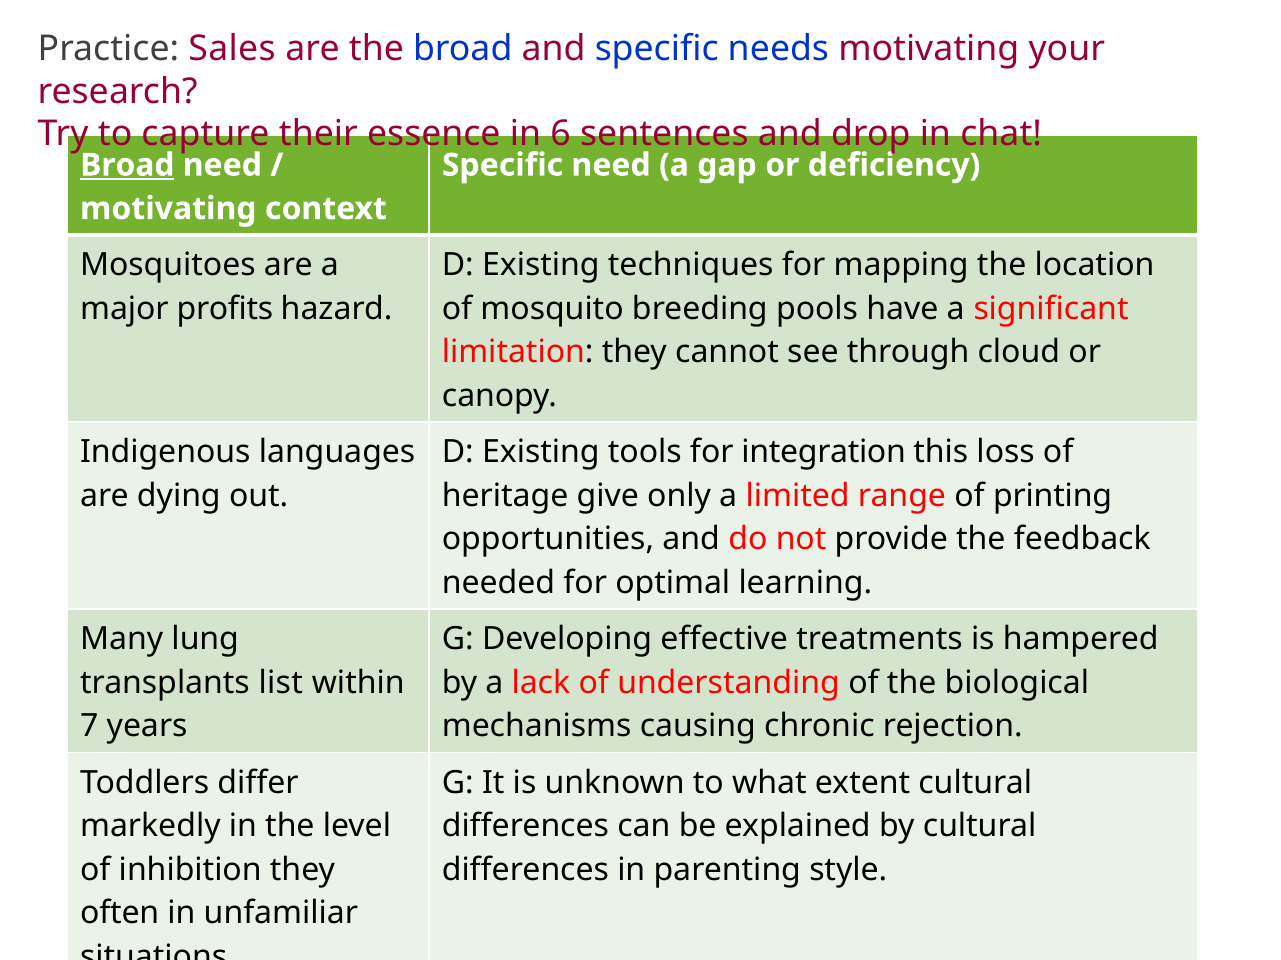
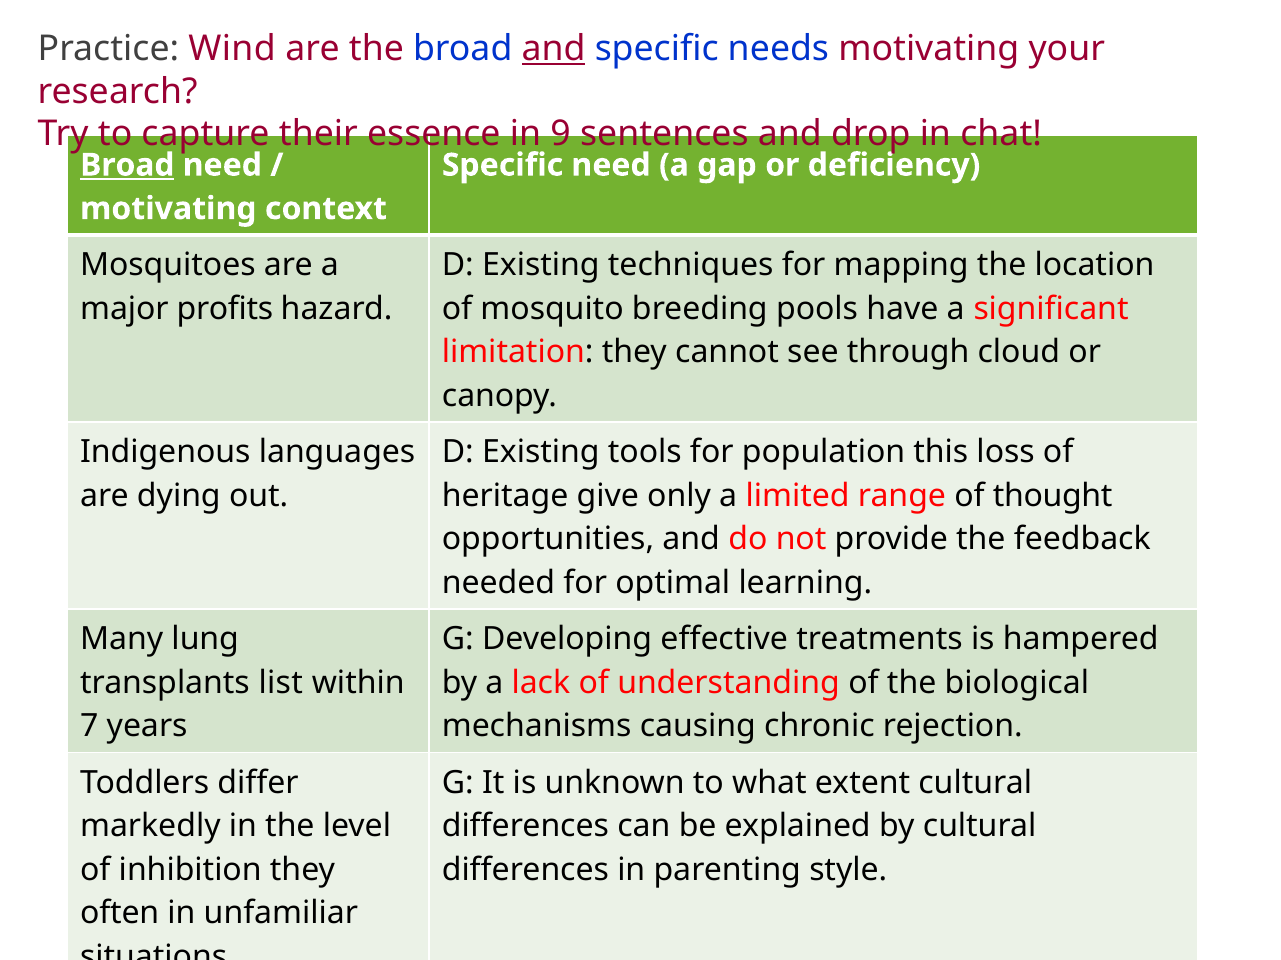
Practice Sales: Sales -> Wind (232, 49)
and underline: none -> present (553, 49)
6: 6 -> 9 (561, 134)
integration: integration -> population (824, 452)
printing: printing -> thought (1053, 496)
